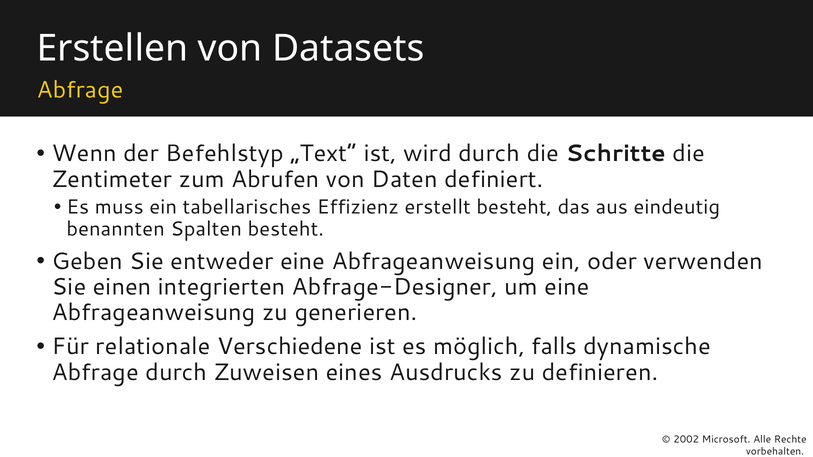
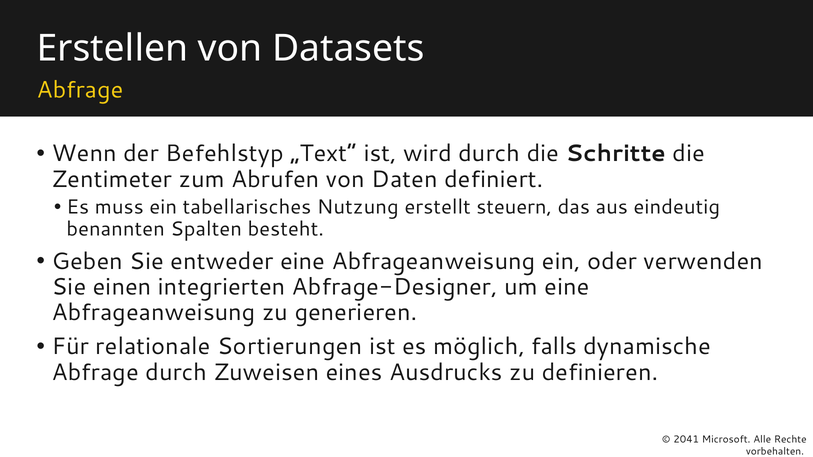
Effizienz: Effizienz -> Nutzung (358, 207)
erstellt besteht: besteht -> steuern (514, 207)
Verschiedene: Verschiedene -> Sortierungen (290, 347)
2002: 2002 -> 2041 (686, 440)
